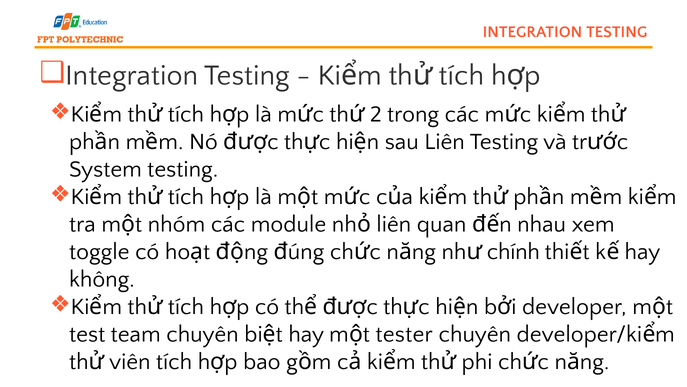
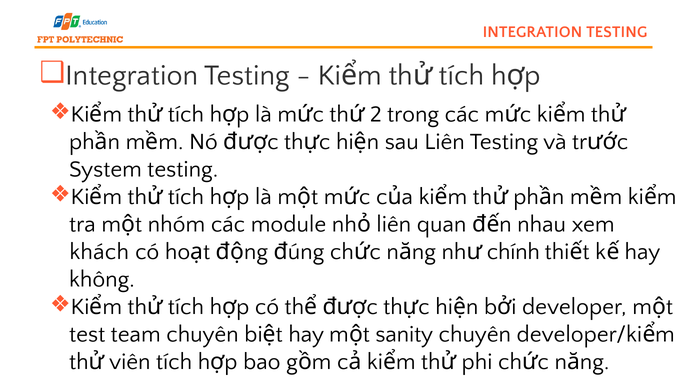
toggle: toggle -> khách (99, 251)
tester: tester -> sanity (404, 334)
